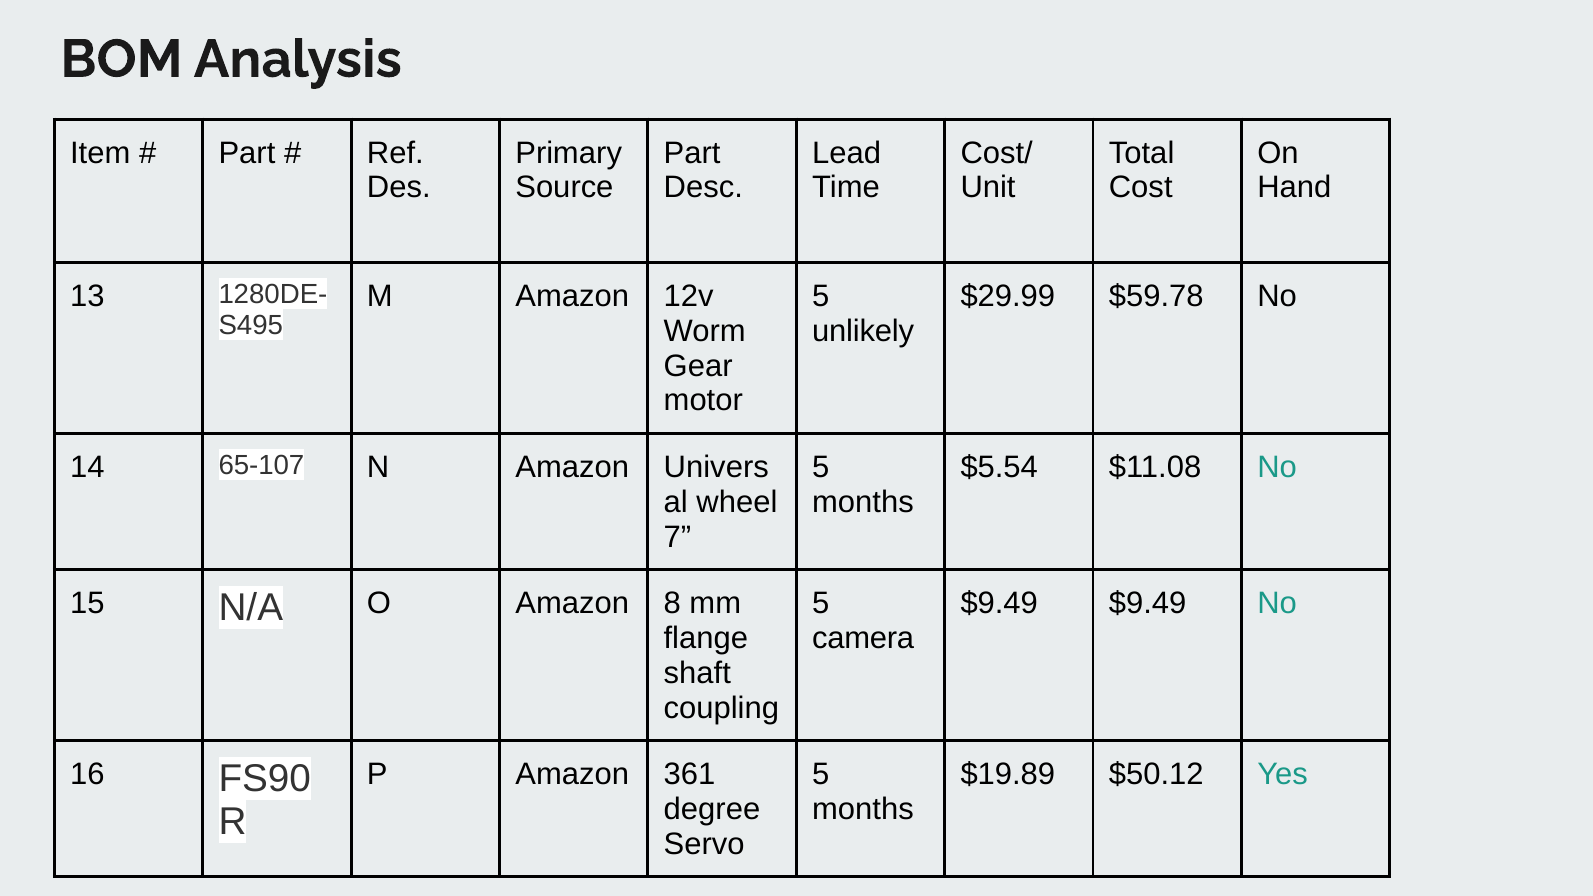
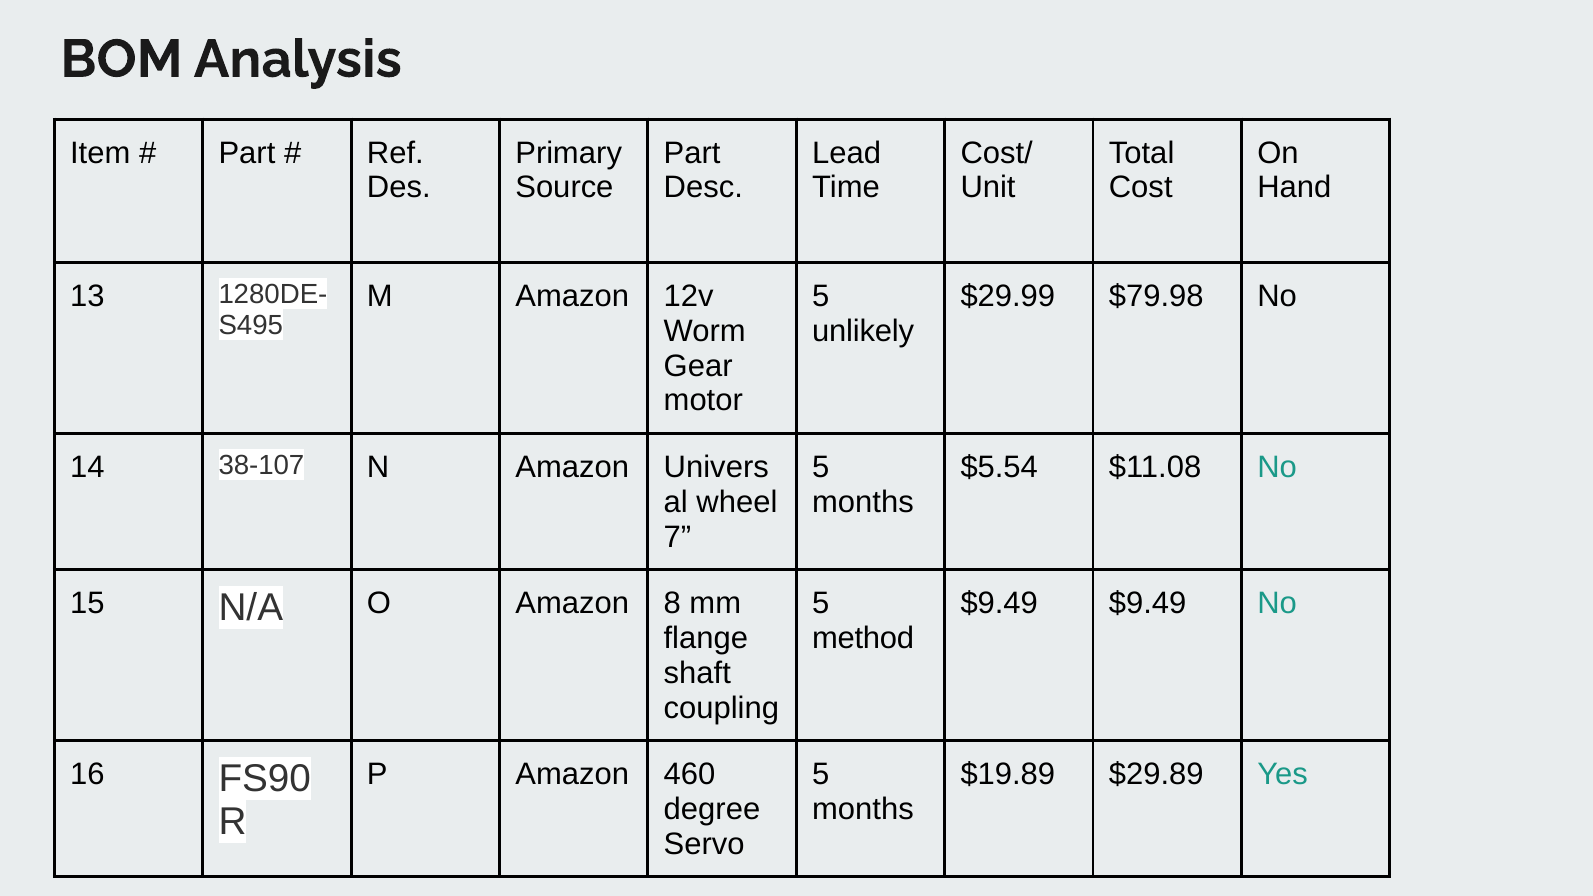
$59.78: $59.78 -> $79.98 (1156, 296)
65-107: 65-107 -> 38-107 (261, 465)
camera: camera -> method (863, 638)
361: 361 -> 460 (690, 775)
$50.12: $50.12 -> $29.89 (1156, 775)
